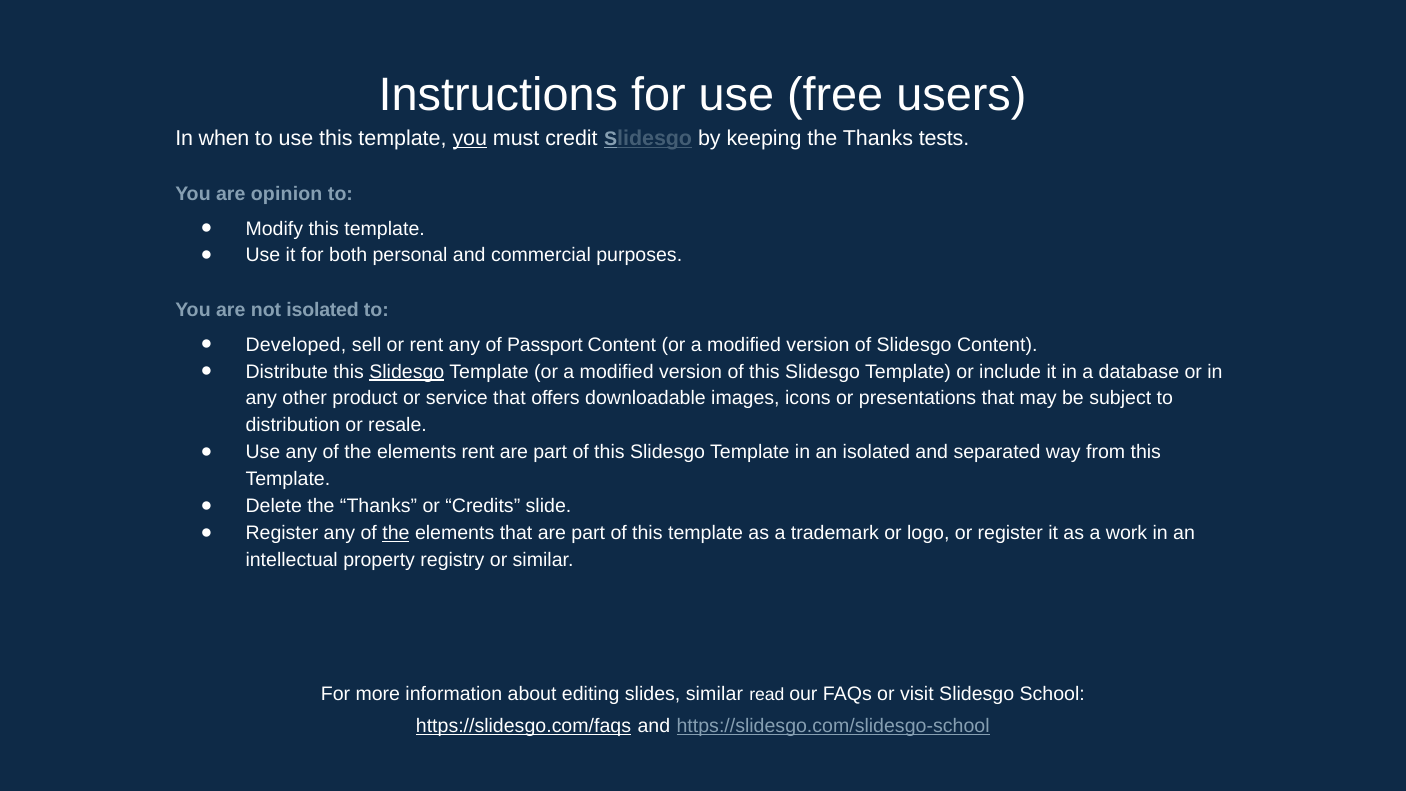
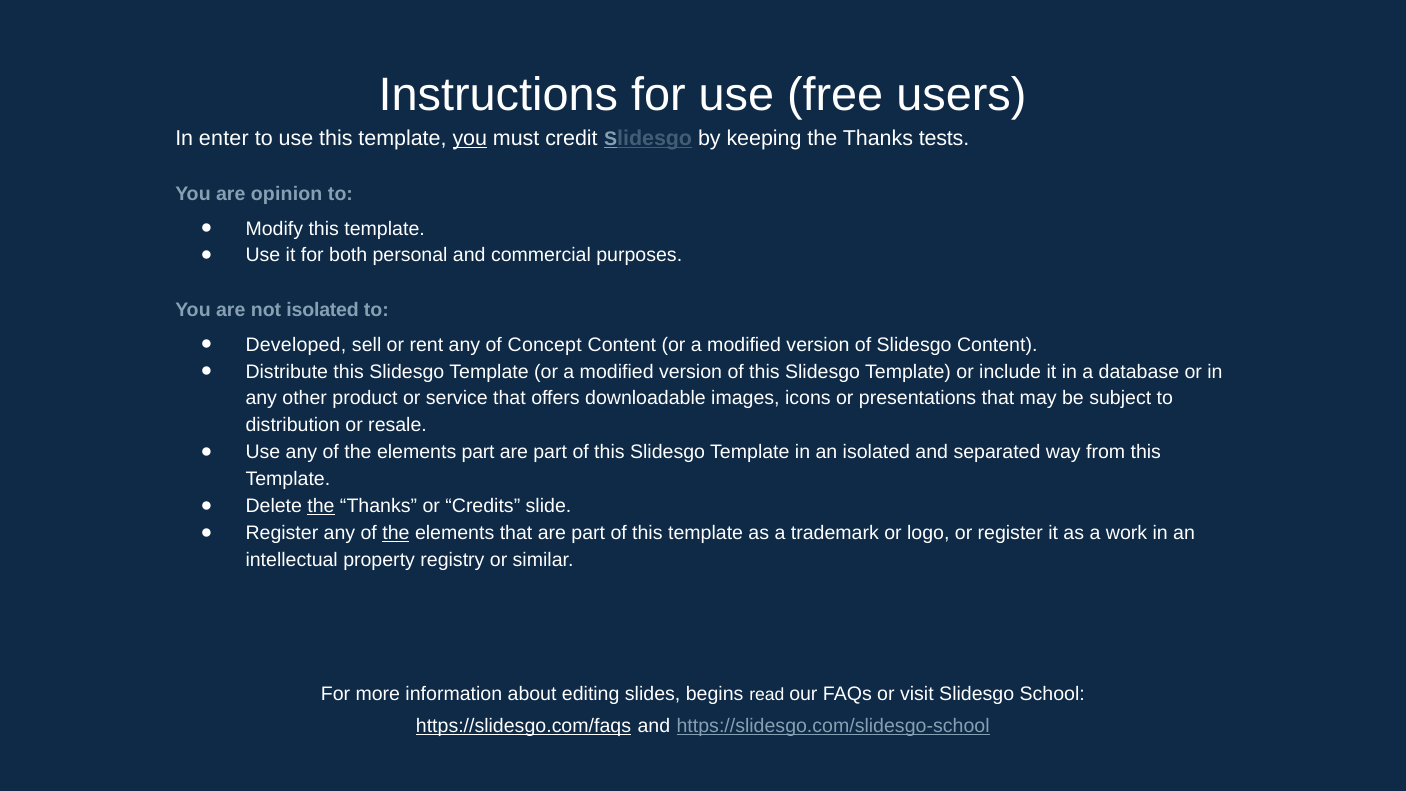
when: when -> enter (224, 138)
Passport: Passport -> Concept (545, 345)
Slidesgo underline: present -> none (407, 372)
elements rent: rent -> part (478, 452)
the underline: none -> present (321, 506)
slides similar: similar -> begins (715, 694)
